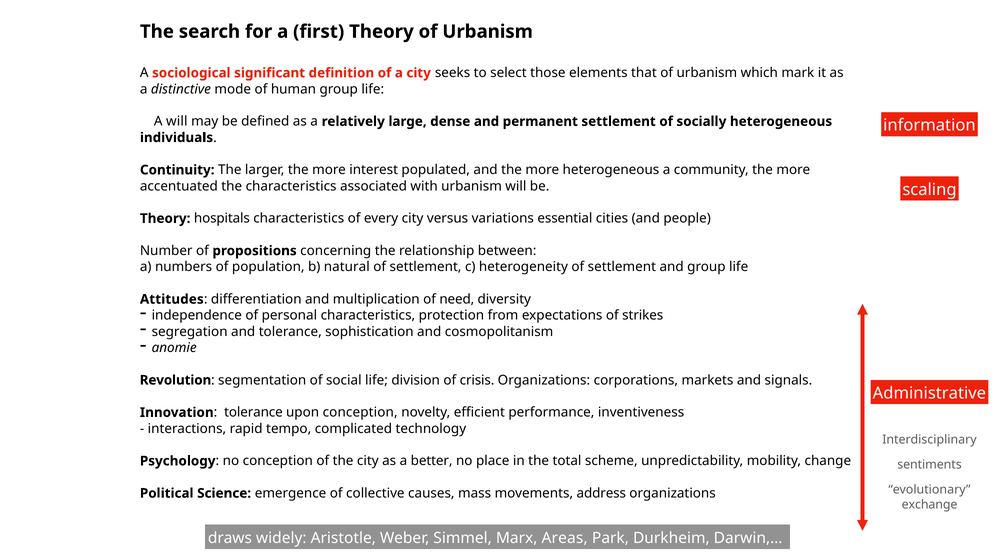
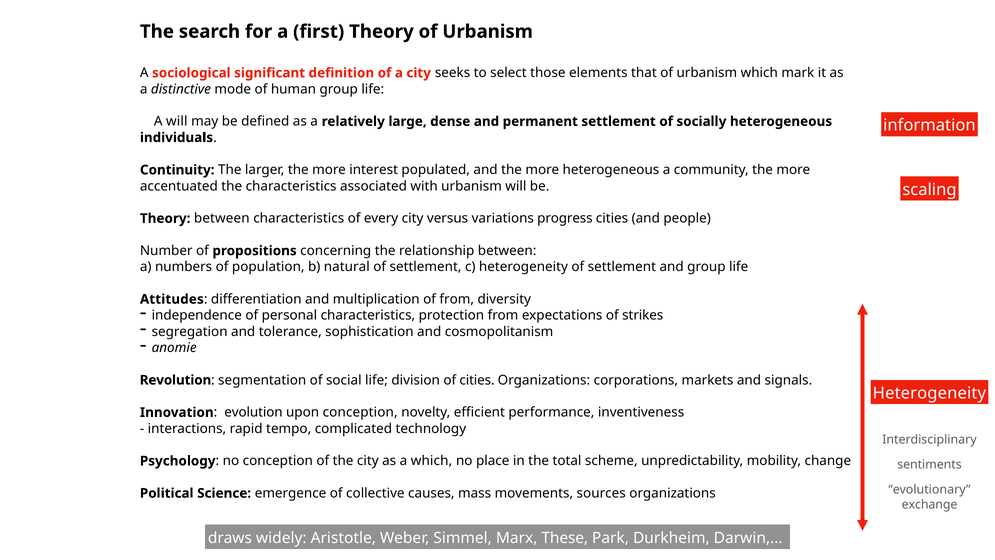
Theory hospitals: hospitals -> between (222, 218)
essential: essential -> progress (565, 218)
of need: need -> from (457, 299)
of crisis: crisis -> cities (477, 380)
Administrative: Administrative -> Heterogeneity (929, 393)
tolerance: tolerance -> evolution (253, 412)
a better: better -> which (432, 461)
address: address -> sources (601, 493)
Areas: Areas -> These (565, 538)
